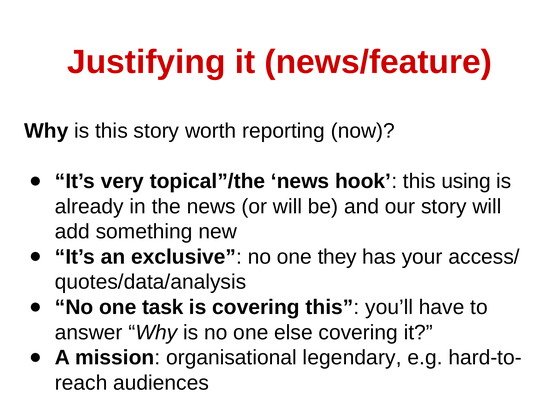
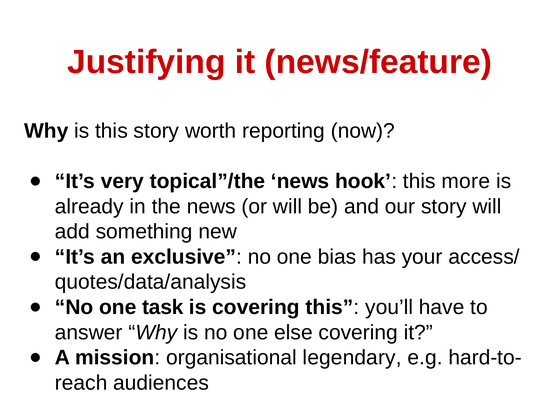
using: using -> more (466, 181)
they: they -> bias (337, 257)
